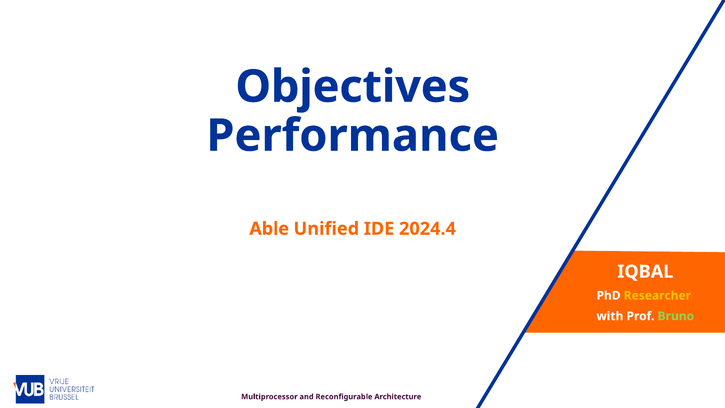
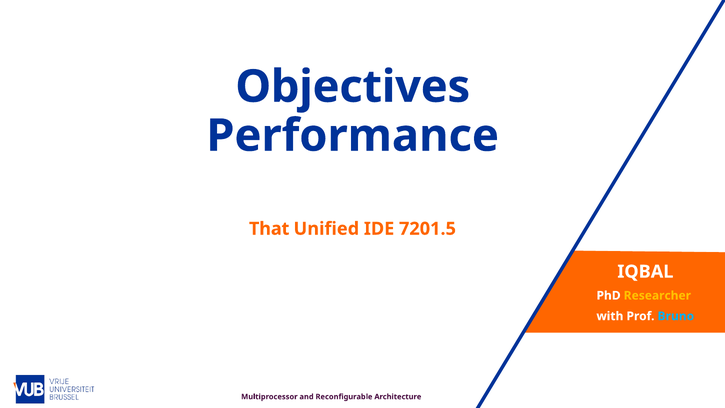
Able: Able -> That (269, 229)
2024.4: 2024.4 -> 7201.5 (427, 229)
Bruno colour: light green -> light blue (676, 316)
